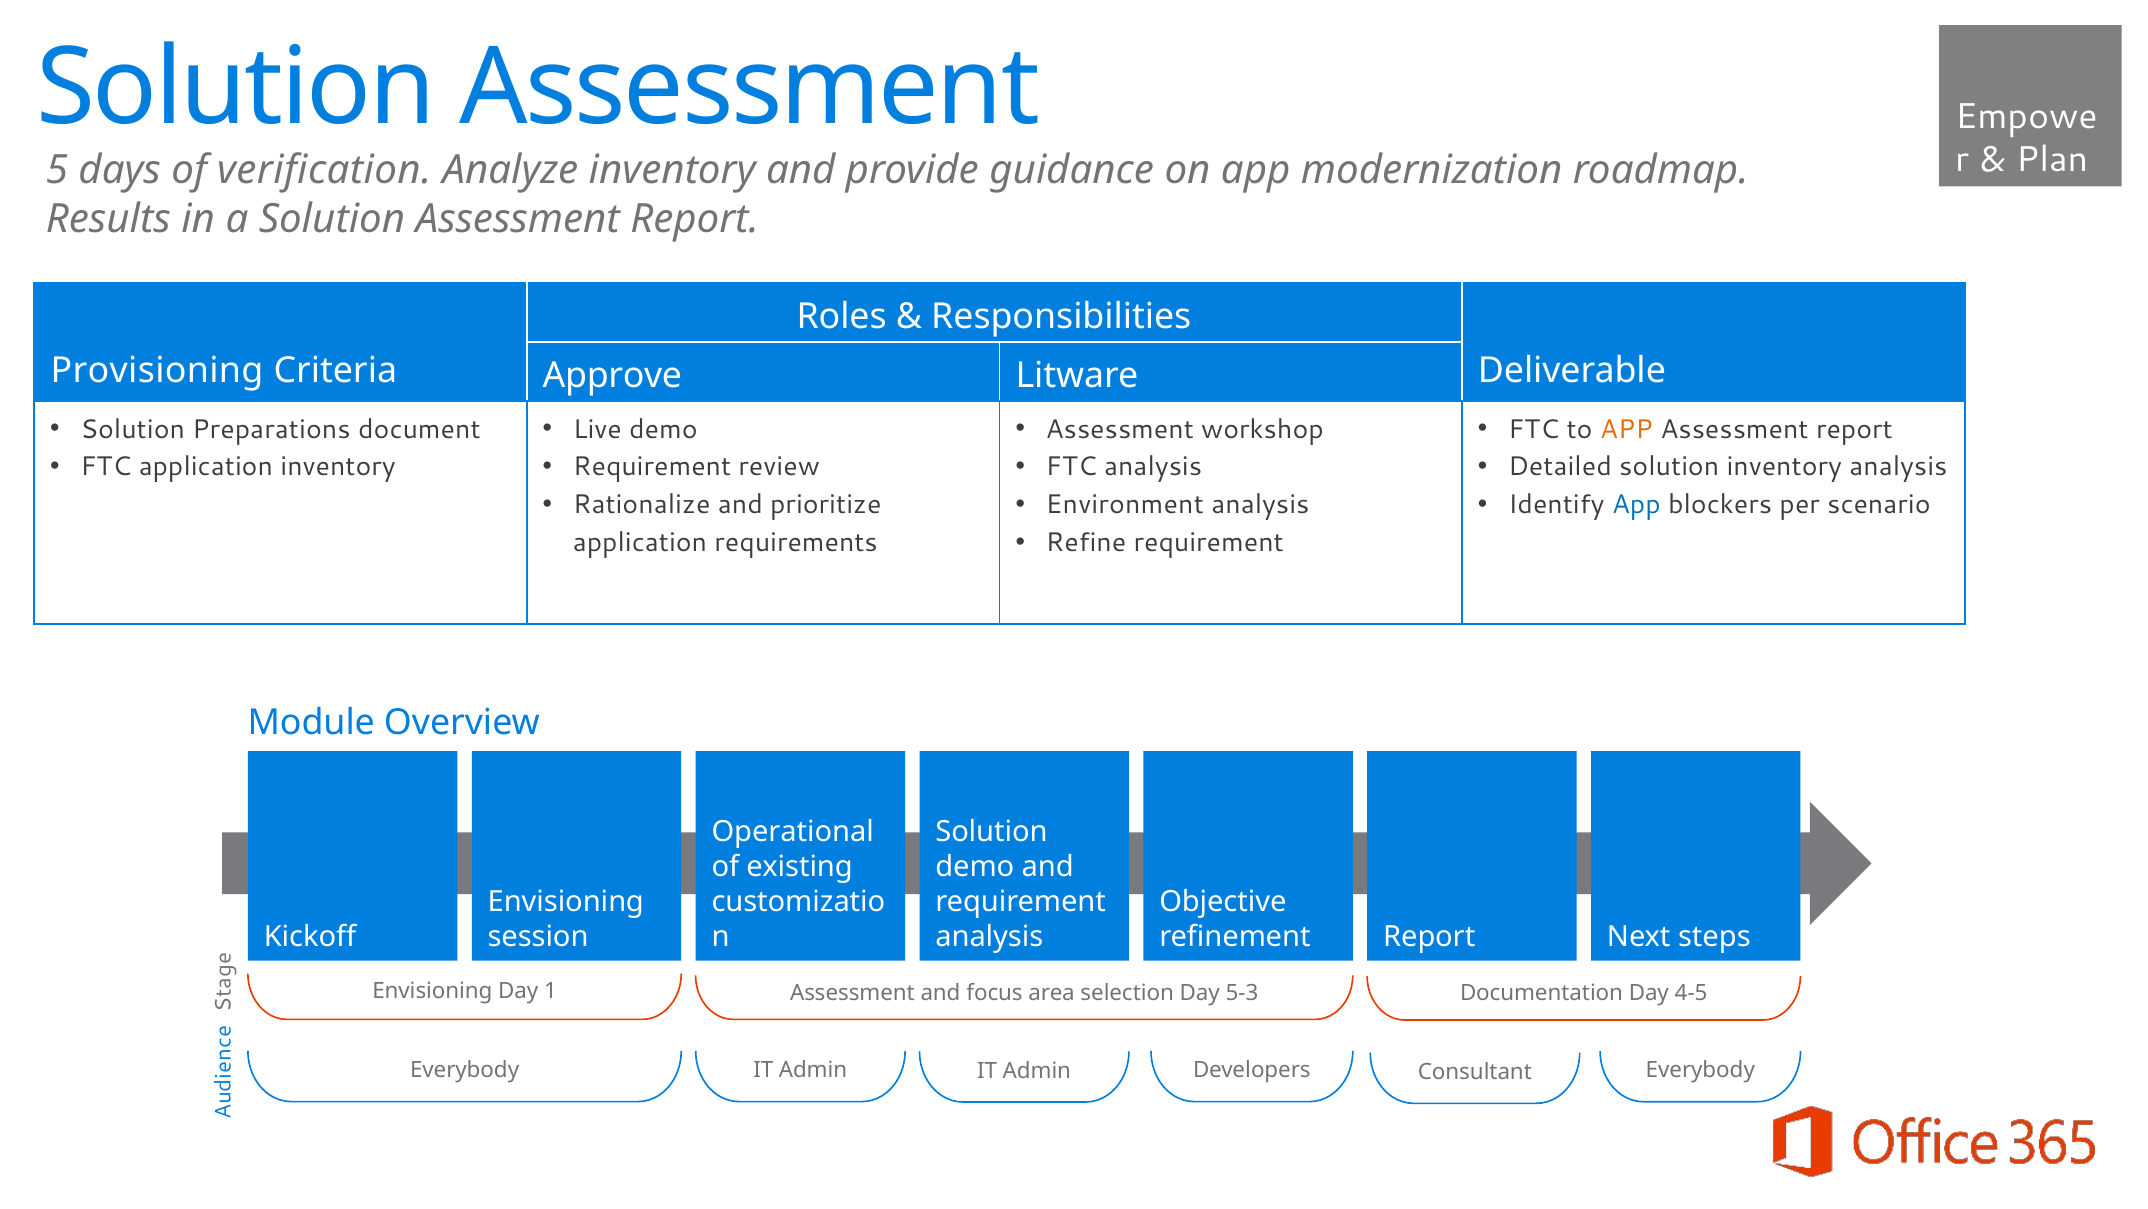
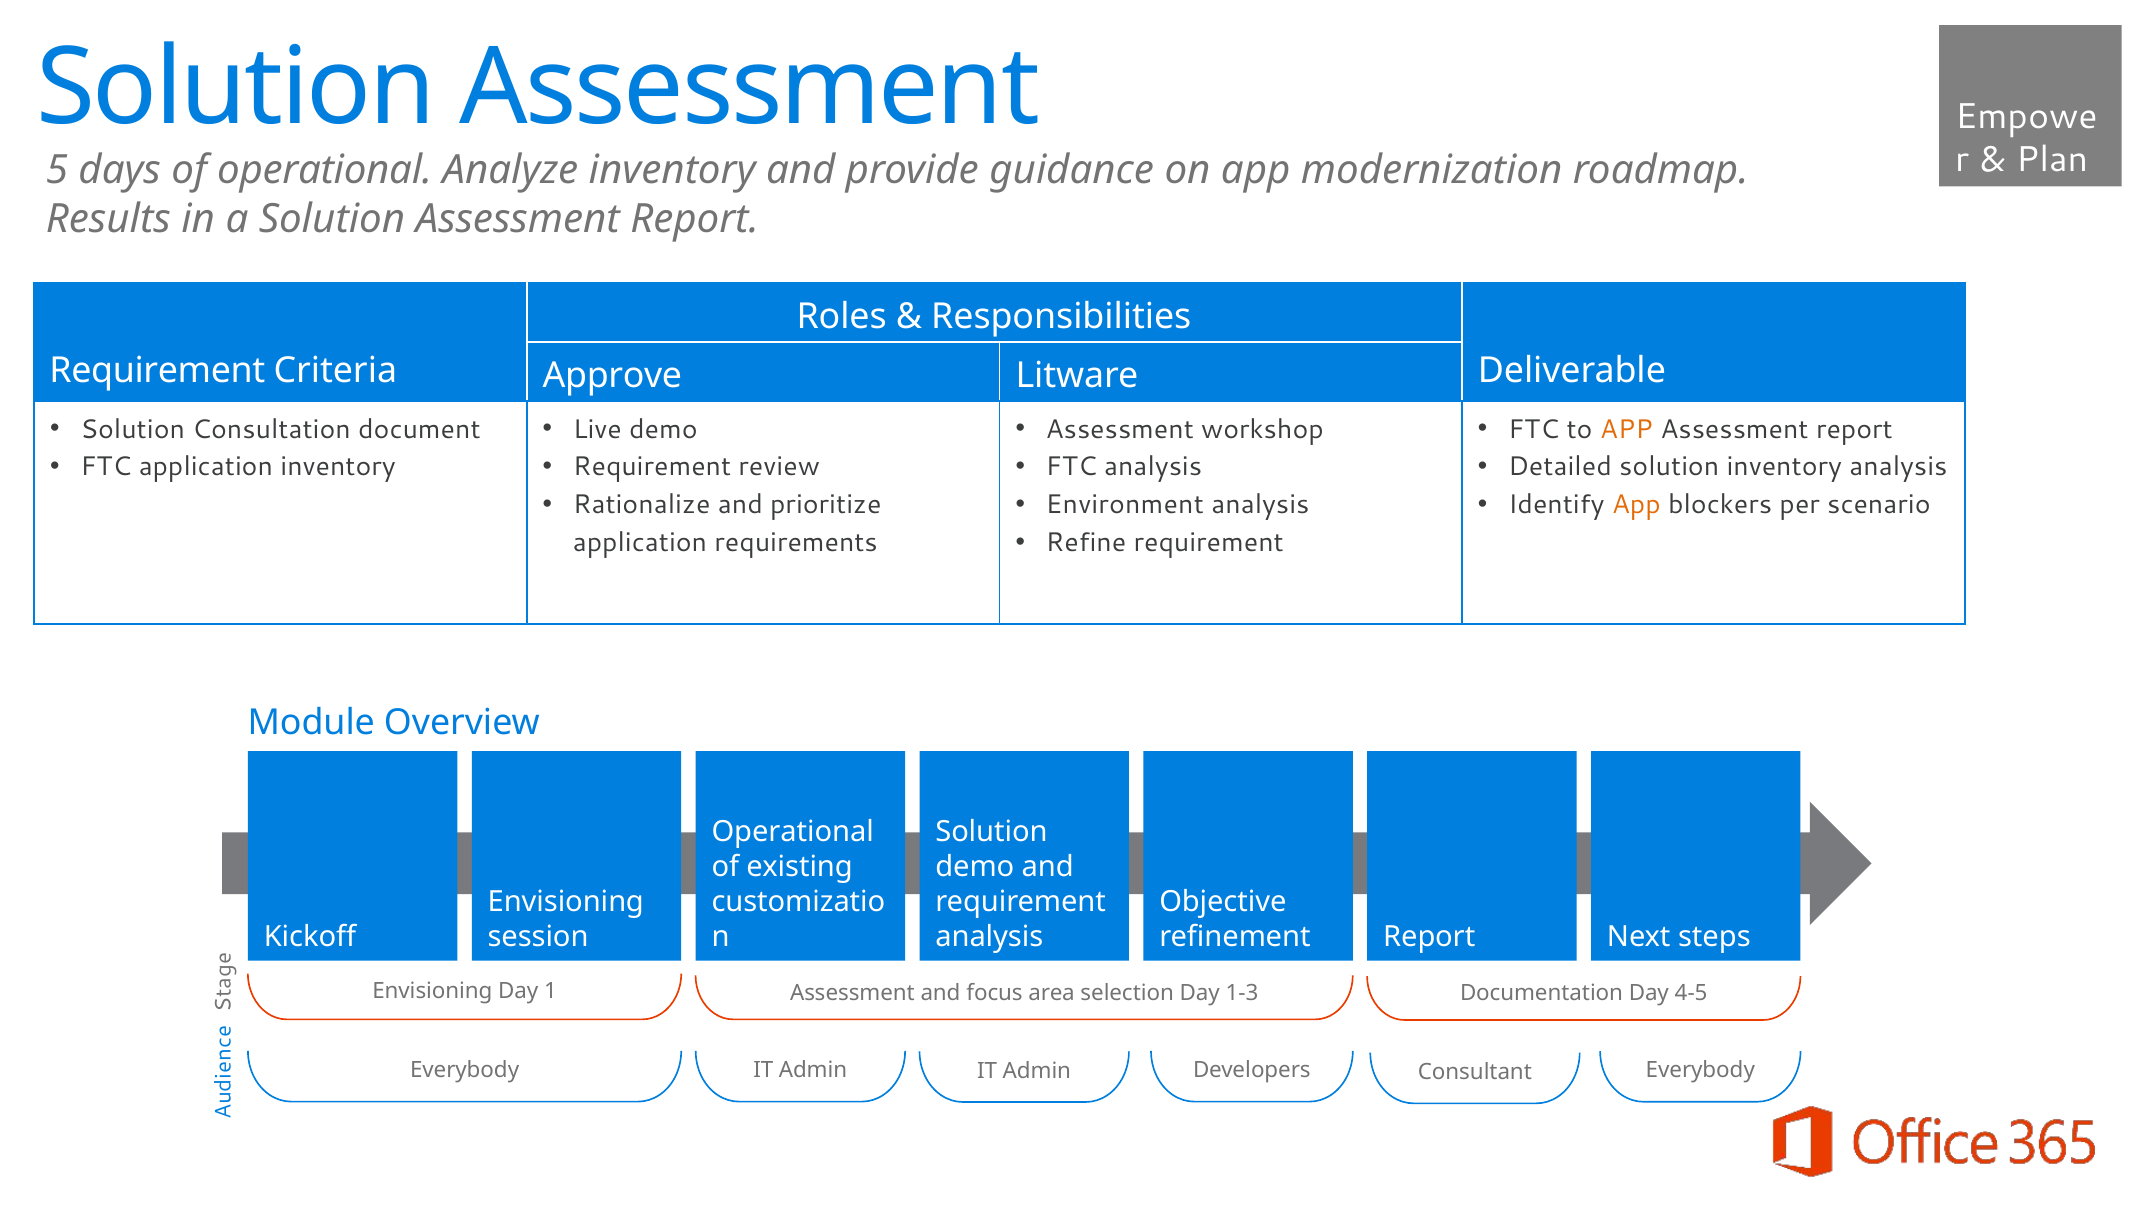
of verification: verification -> operational (325, 171)
Provisioning: Provisioning -> Requirement (157, 370)
Preparations: Preparations -> Consultation (271, 429)
App colour: blue -> orange (1636, 505)
5-3: 5-3 -> 1-3 (1242, 992)
